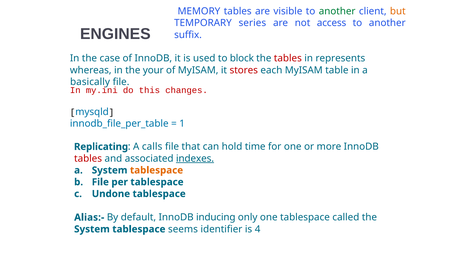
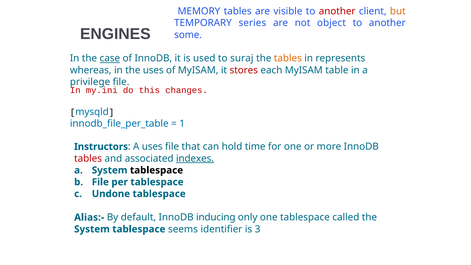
another colour: green -> red (337, 11)
access: access -> object (331, 23)
suffix: suffix -> some (188, 35)
case underline: none -> present (110, 58)
block: block -> suraj (242, 58)
tables colour: red -> orange (288, 58)
the your: your -> uses (153, 70)
basically: basically -> privilege (90, 82)
Replicating: Replicating -> Instructors (101, 147)
A calls: calls -> uses (152, 147)
tablespace colour: orange -> black (157, 170)
4: 4 -> 3 (258, 229)
